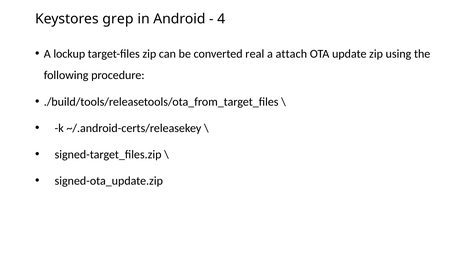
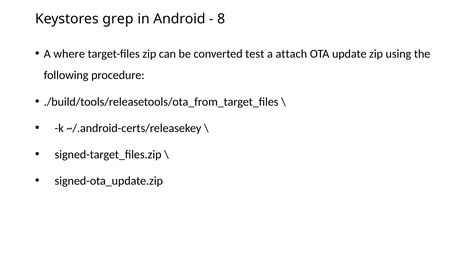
4: 4 -> 8 (221, 19)
lockup: lockup -> where (69, 54)
real: real -> test (255, 54)
